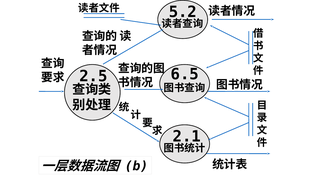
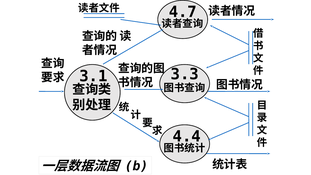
5.2: 5.2 -> 4.7 (183, 12)
6.5: 6.5 -> 3.3 (185, 74)
2.5: 2.5 -> 3.1 (93, 76)
2.1: 2.1 -> 4.4 (187, 136)
